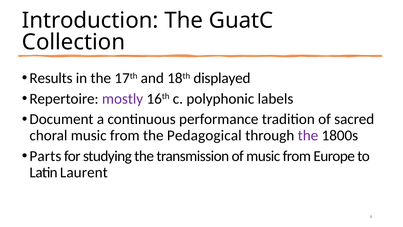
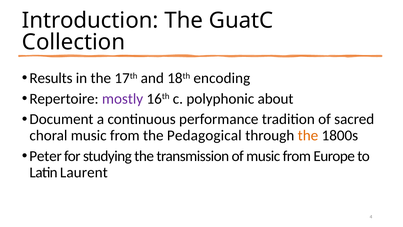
displayed: displayed -> encoding (222, 78)
labels: labels -> about (276, 99)
the colour: purple -> orange (308, 135)
Parts: Parts -> Peter (46, 156)
